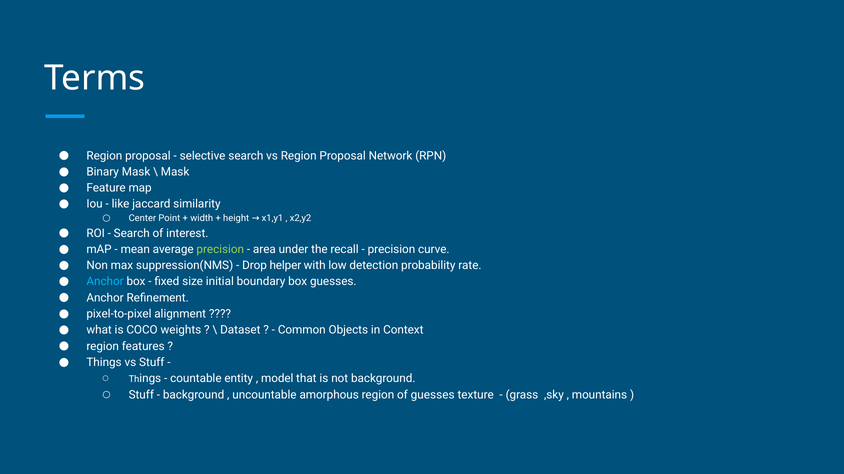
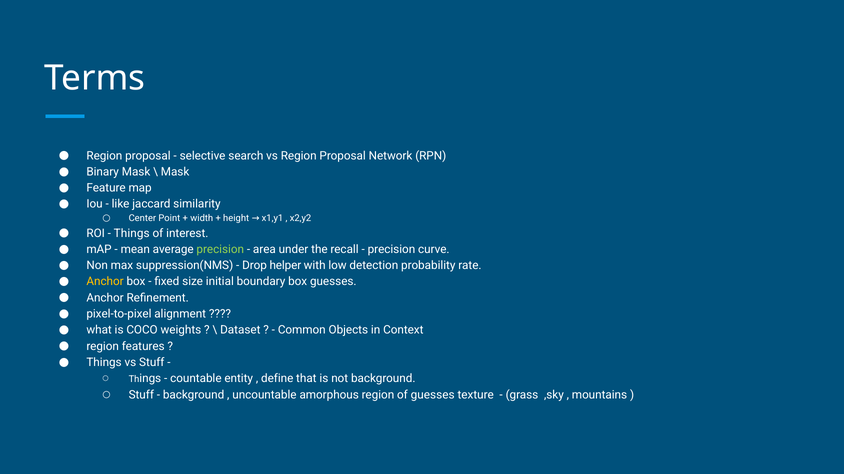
Search: Search -> Things (132, 234)
Anchor colour: light blue -> yellow (105, 282)
model: model -> define (277, 379)
